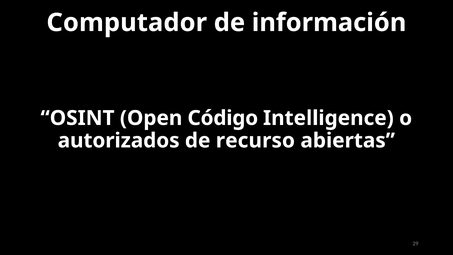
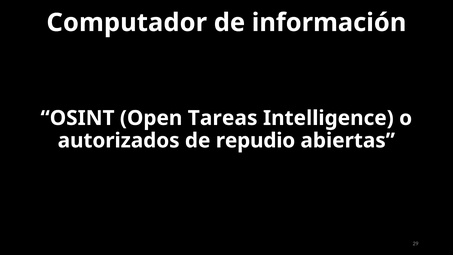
Código: Código -> Tareas (223, 118)
recurso: recurso -> repudio (256, 140)
